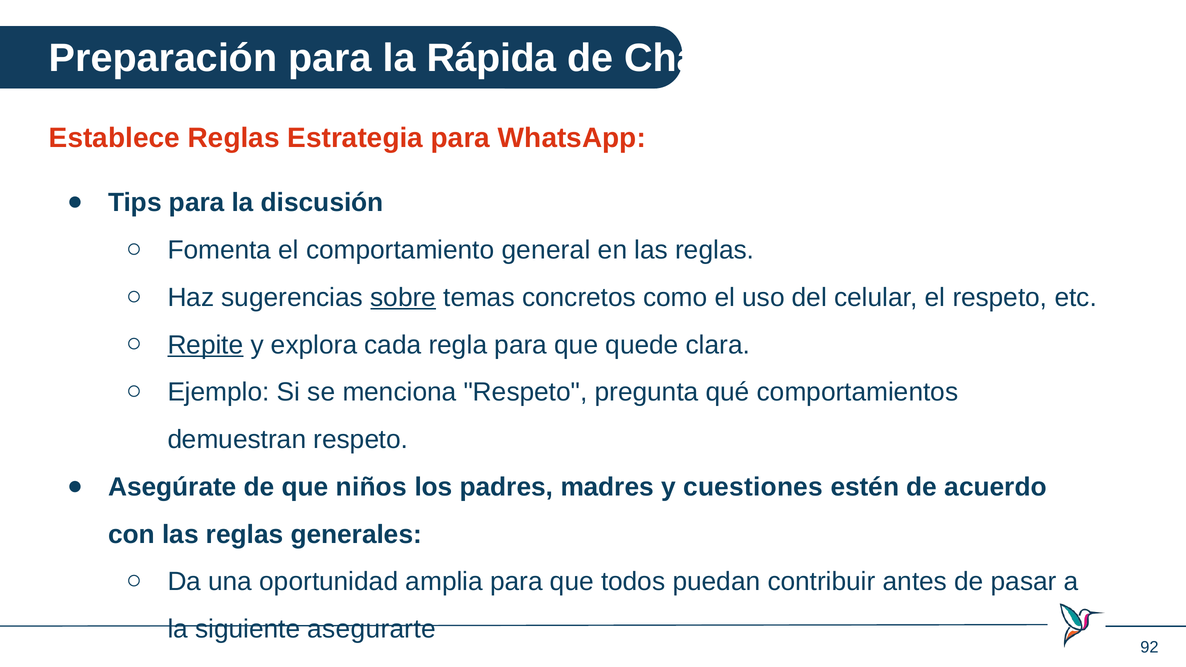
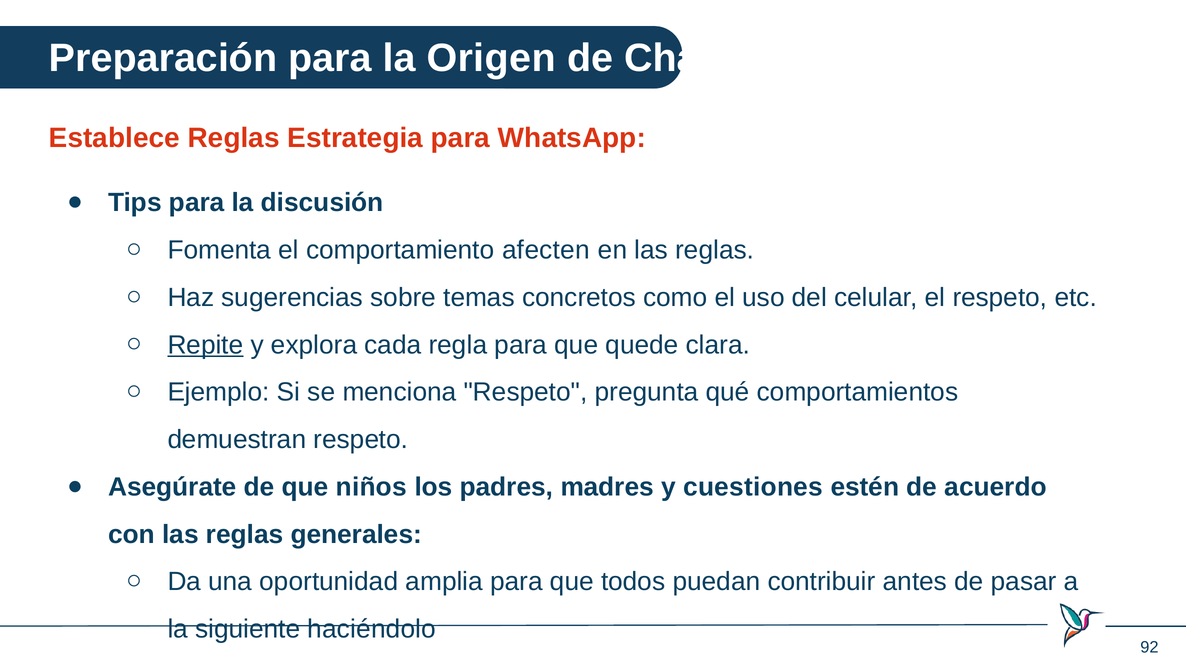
Rápida: Rápida -> Origen (491, 58)
general: general -> afecten (546, 250)
sobre underline: present -> none (403, 298)
asegurarte: asegurarte -> haciéndolo (372, 629)
